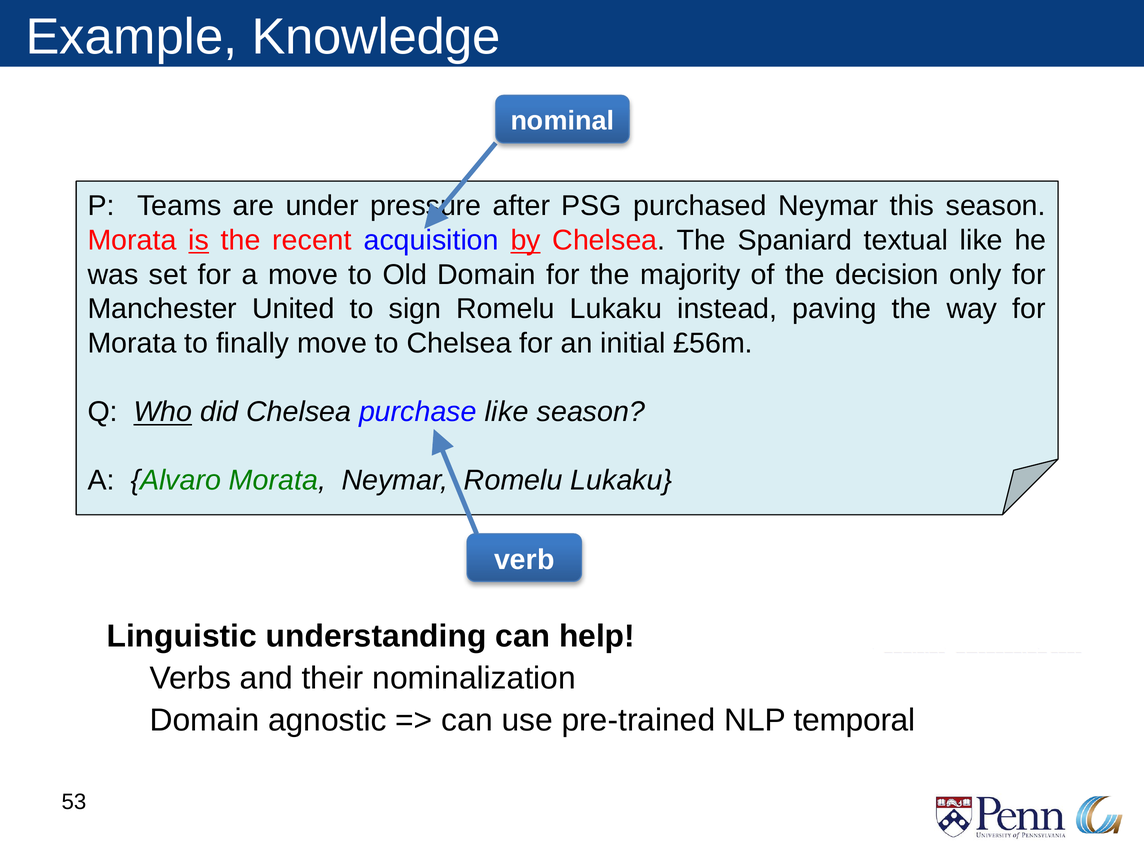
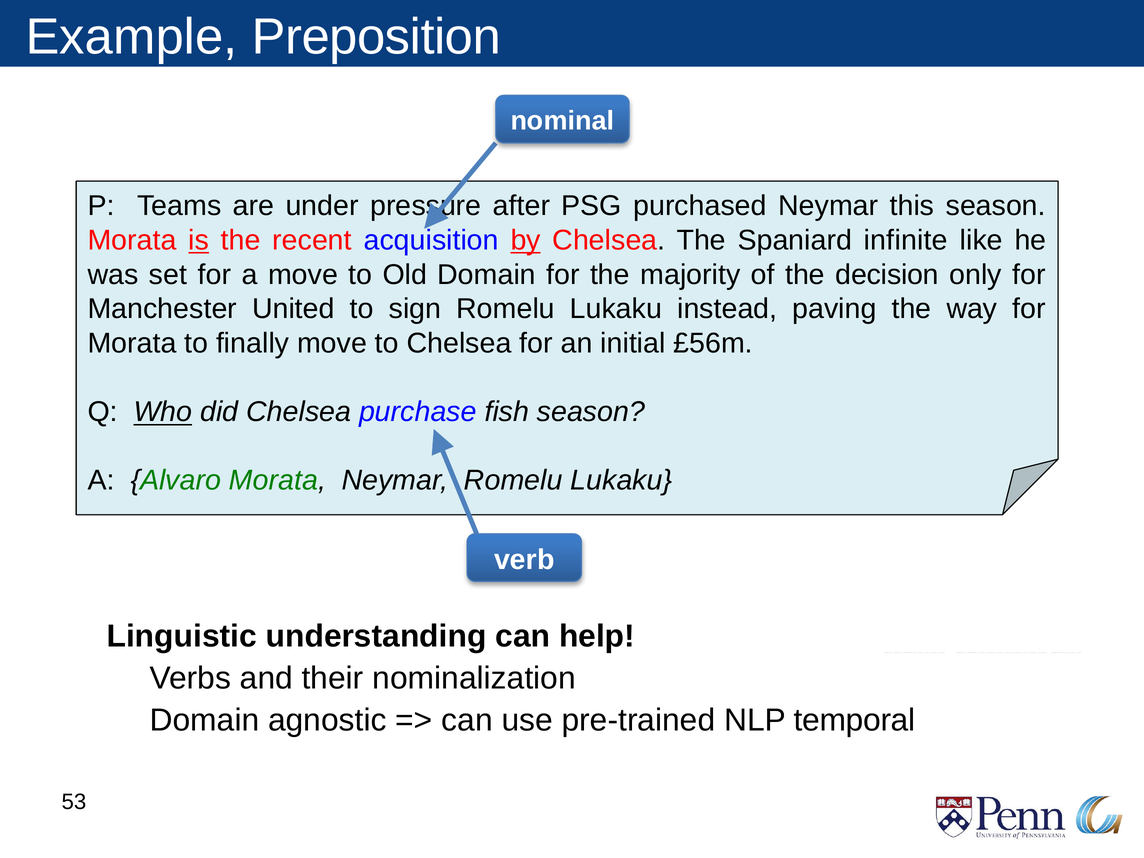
Knowledge: Knowledge -> Preposition (376, 37)
textual: textual -> infinite (906, 240)
purchase like: like -> fish (507, 412)
